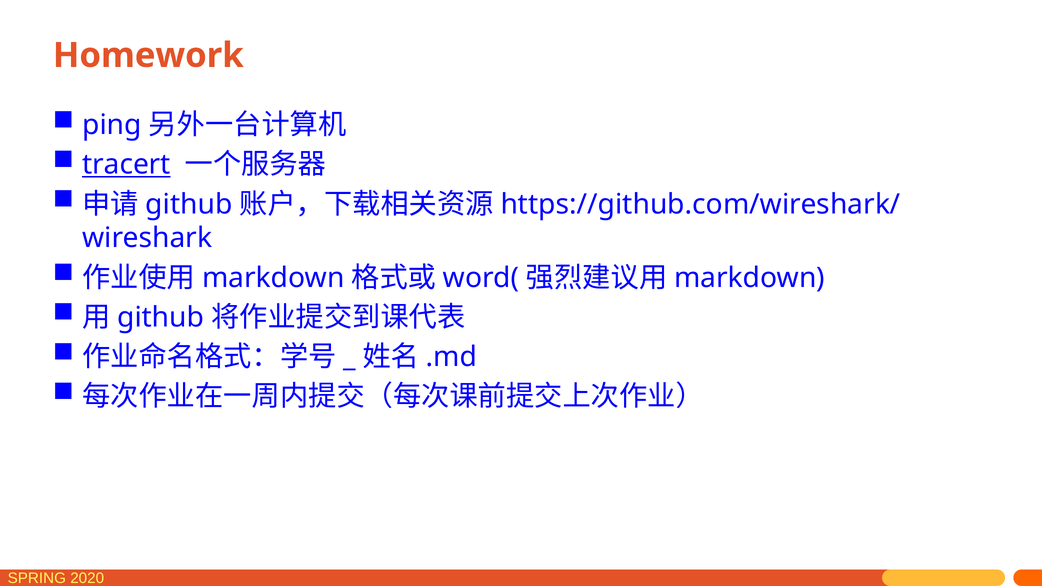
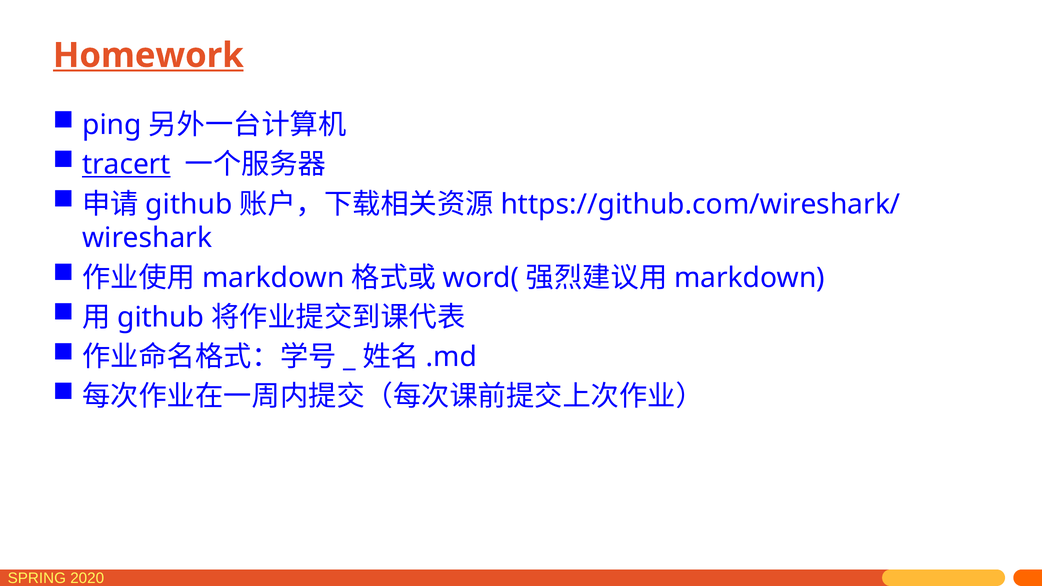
Homework underline: none -> present (148, 55)
